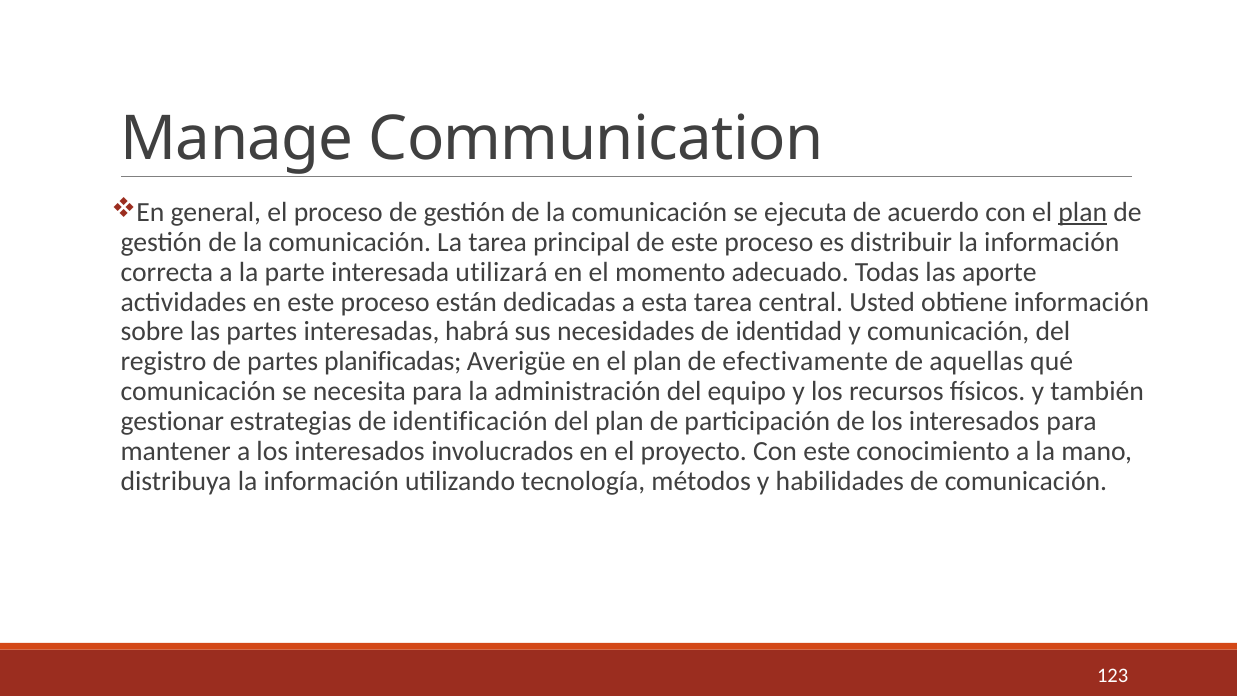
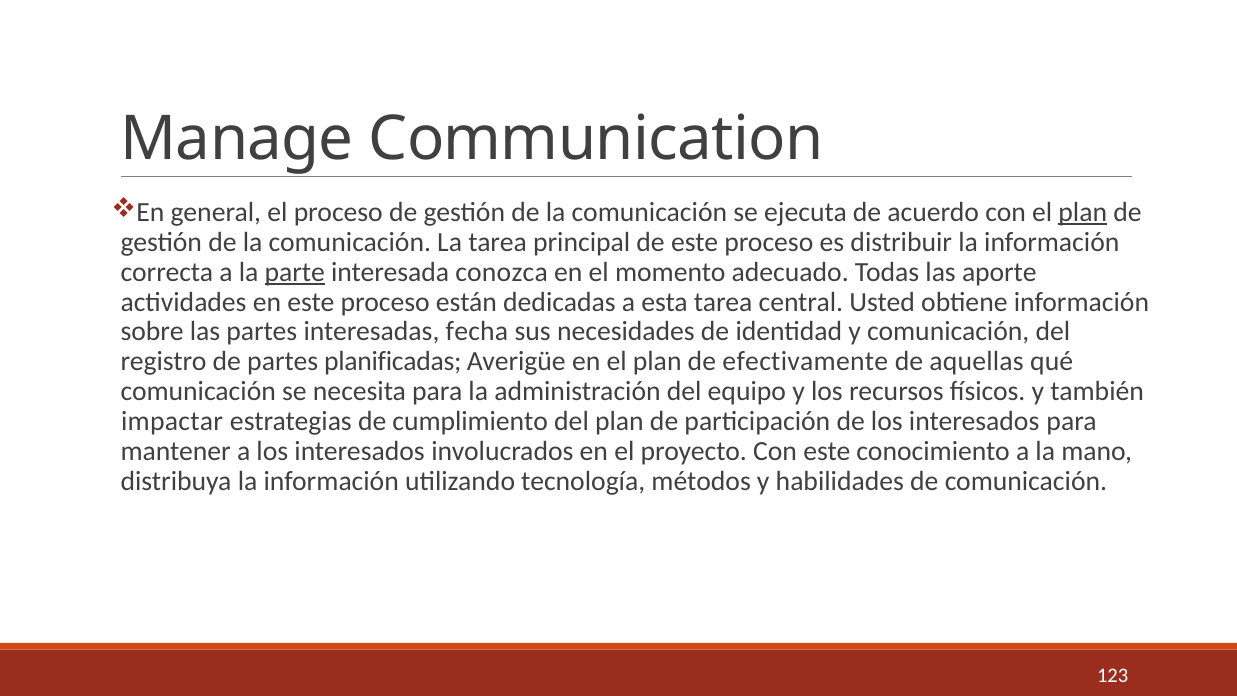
parte underline: none -> present (295, 272)
utilizará: utilizará -> conozca (502, 272)
habrá: habrá -> fecha (477, 332)
gestionar: gestionar -> impactar (172, 421)
identificación: identificación -> cumplimiento (470, 421)
